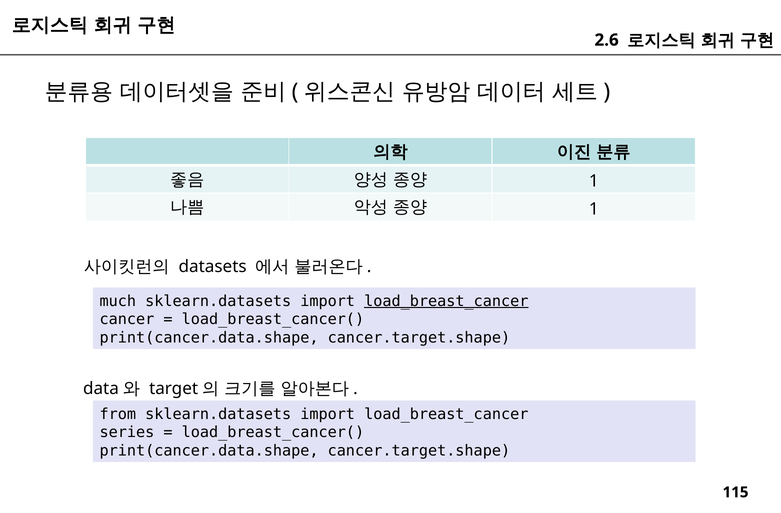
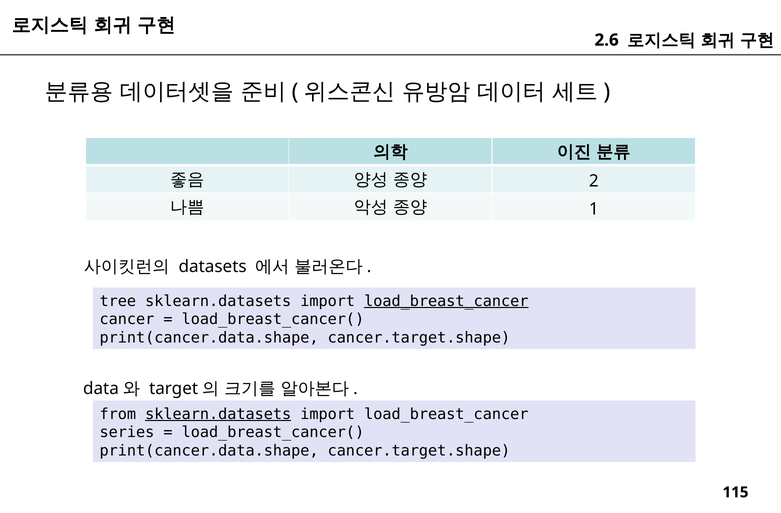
1: 1 -> 2 (594, 181)
much: much -> tree (118, 301)
sklearn.datasets underline: none -> present (218, 414)
